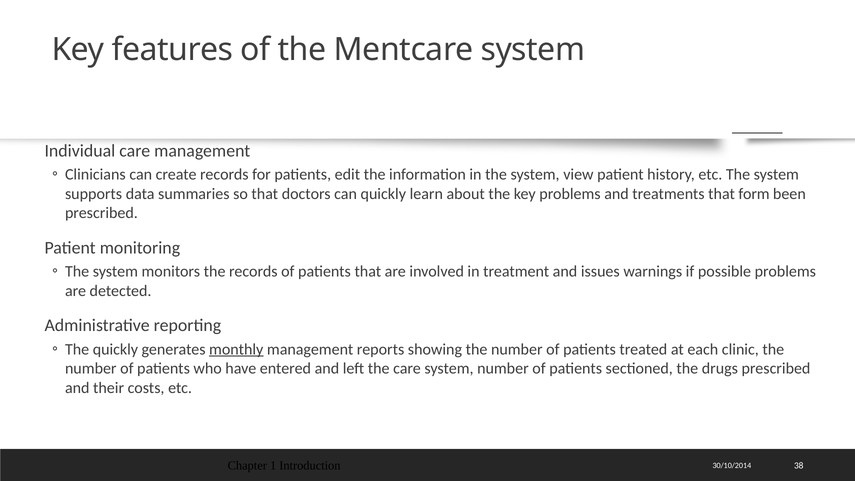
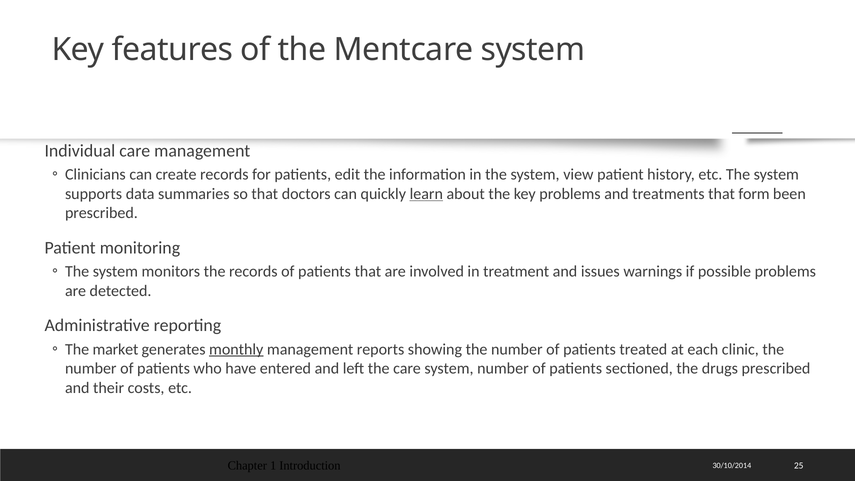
learn underline: none -> present (426, 194)
The quickly: quickly -> market (115, 349)
38: 38 -> 25 (799, 465)
